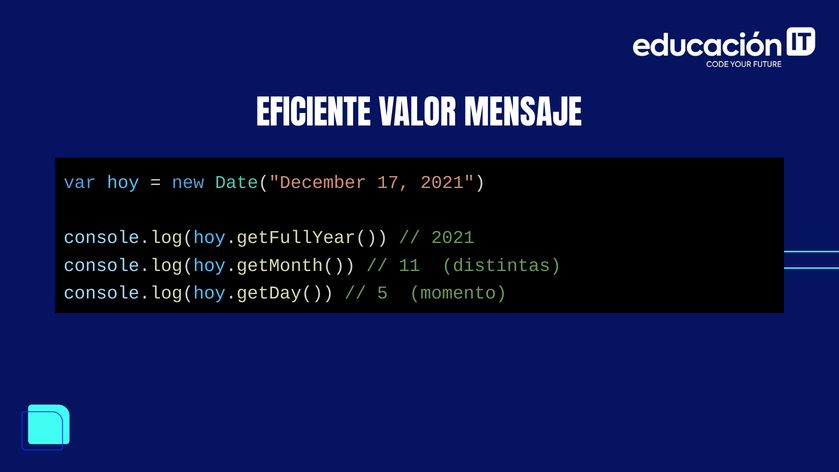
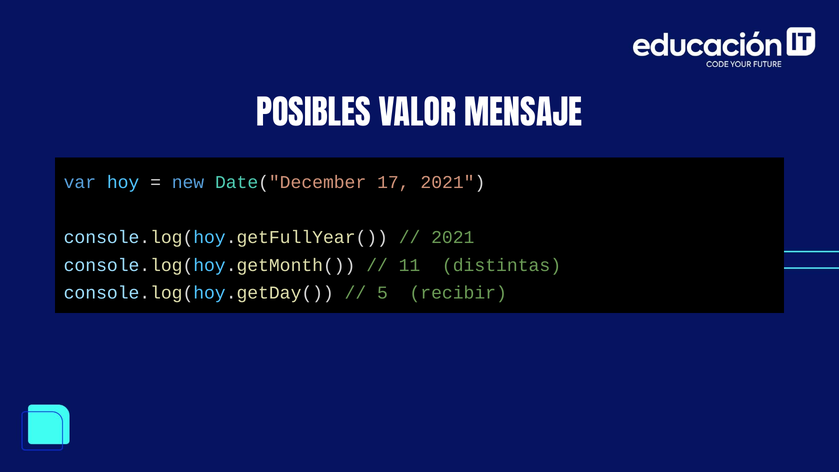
EFICIENTE: EFICIENTE -> POSIBLES (313, 115)
momento: momento -> recibir (458, 293)
